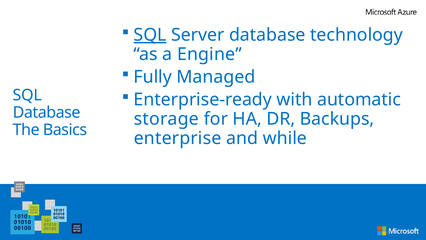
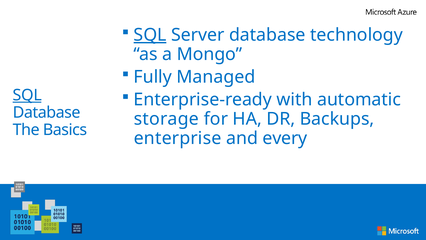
Engine: Engine -> Mongo (210, 54)
SQL underline: none -> present (27, 95)
while: while -> every (285, 138)
